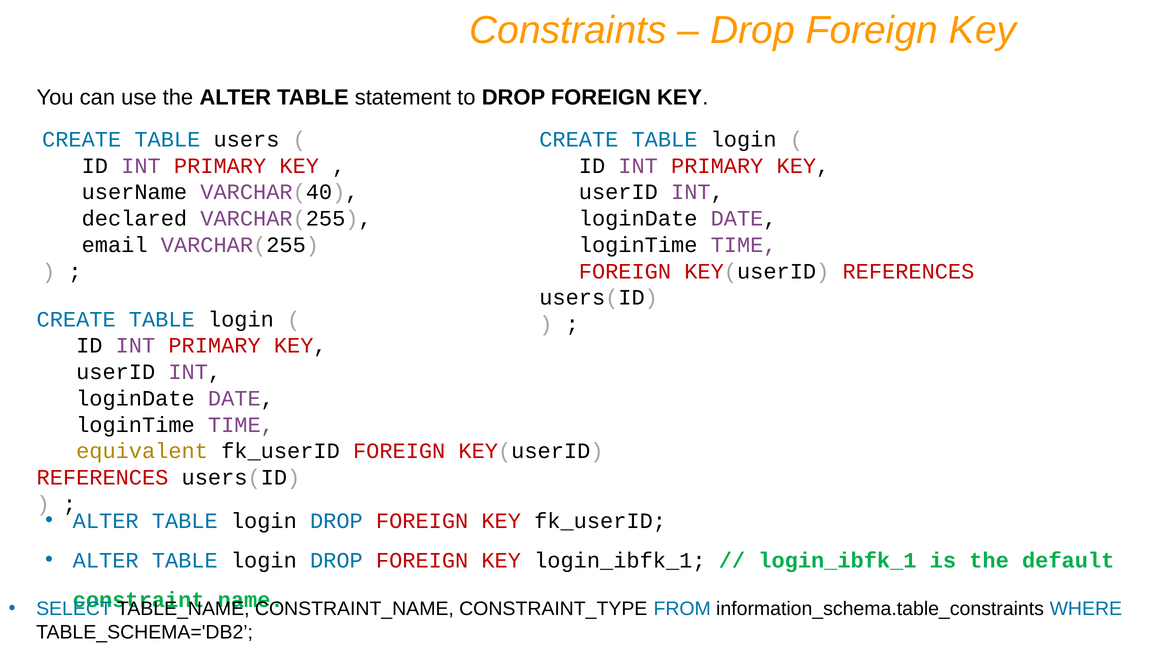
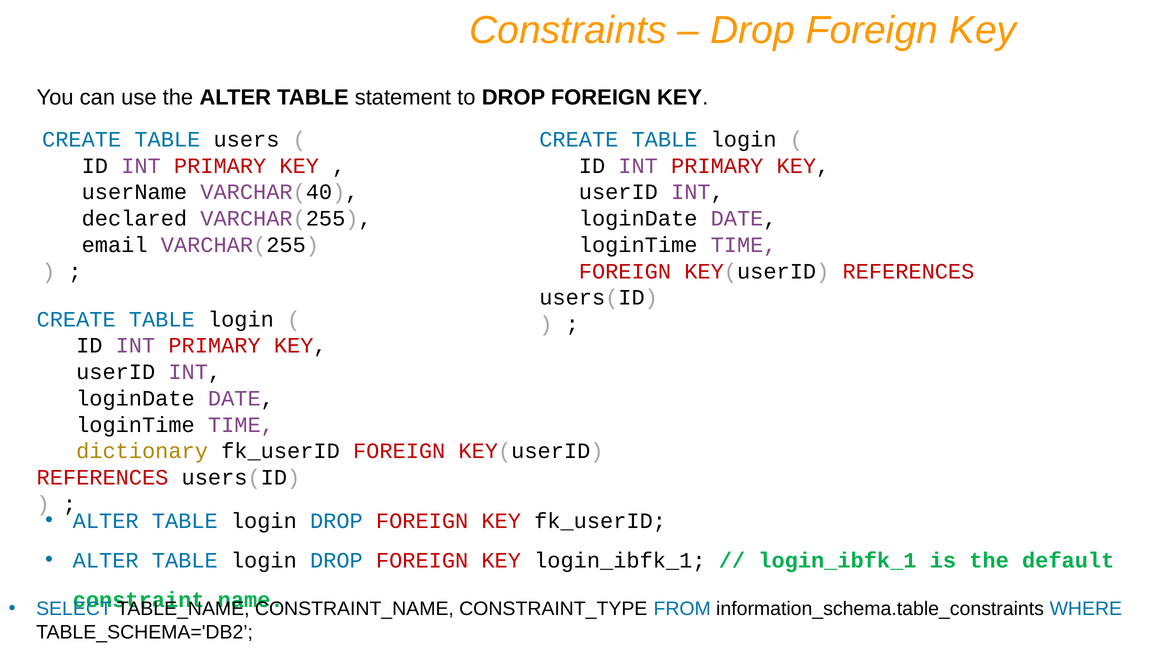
equivalent: equivalent -> dictionary (142, 451)
